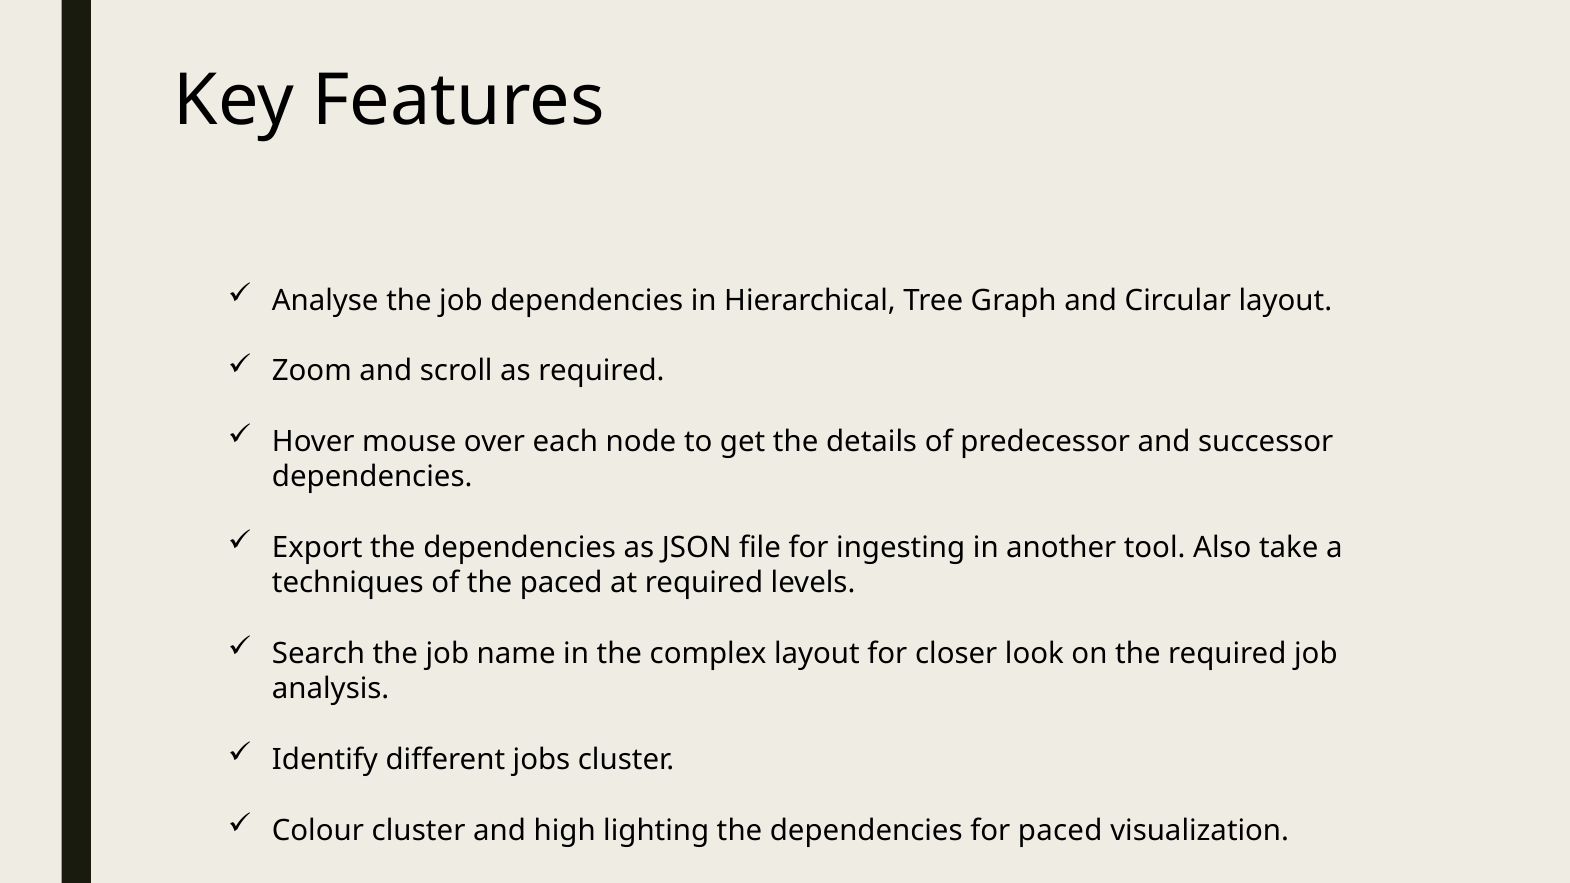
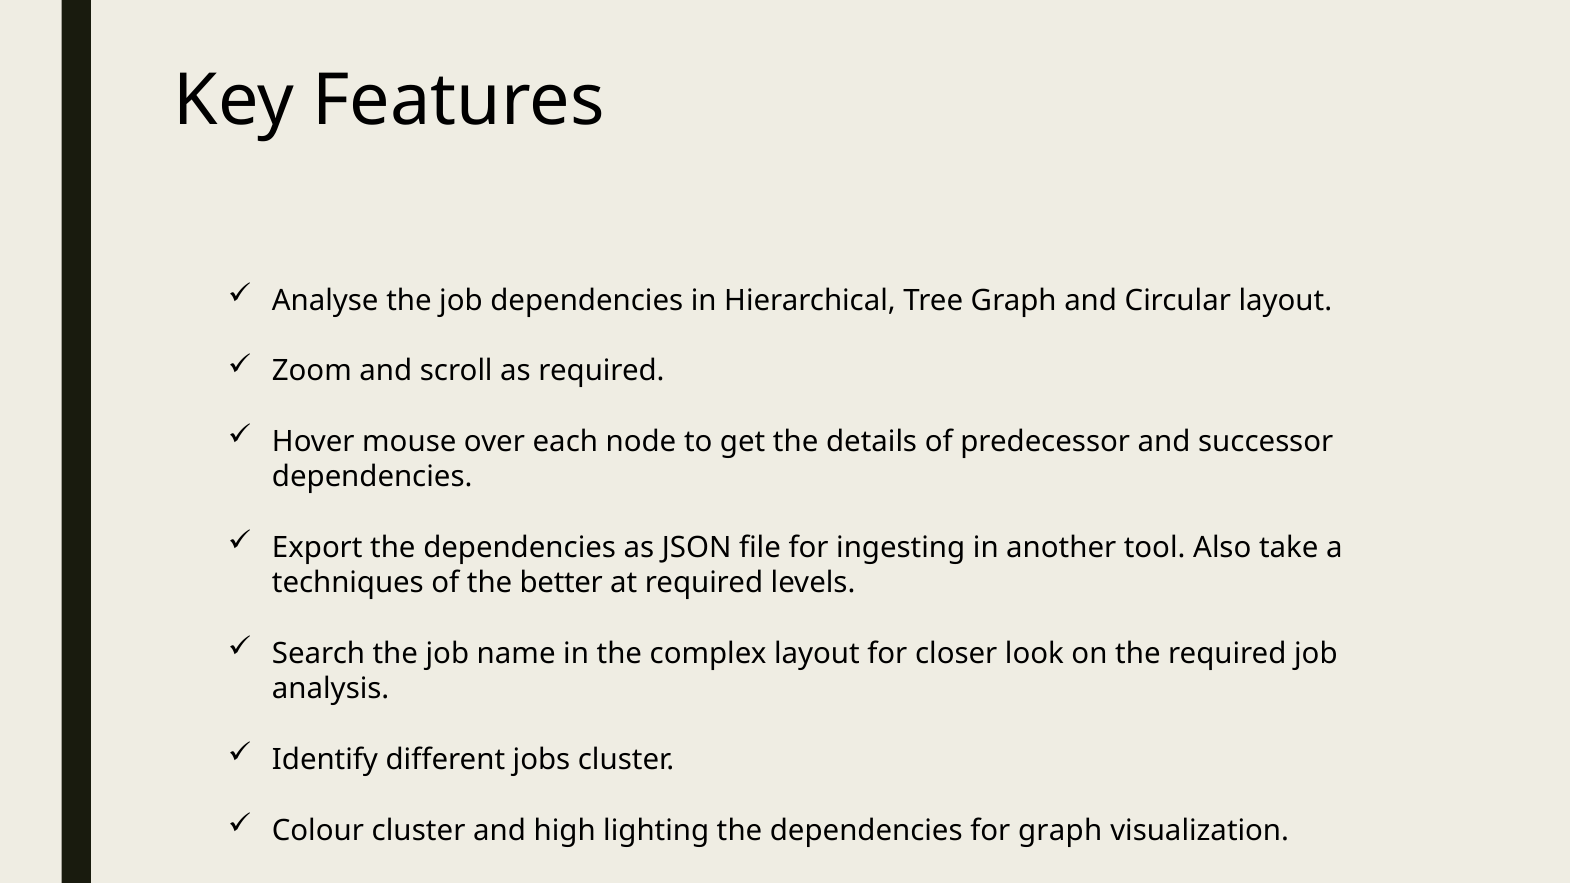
the paced: paced -> better (561, 583)
for paced: paced -> graph (1060, 830)
